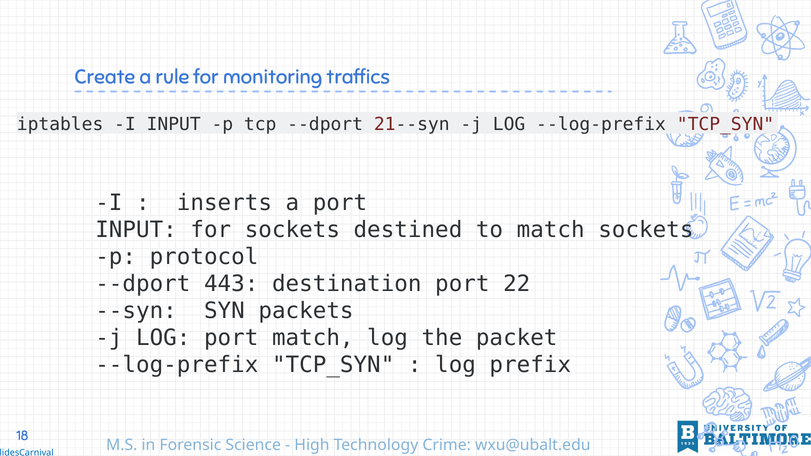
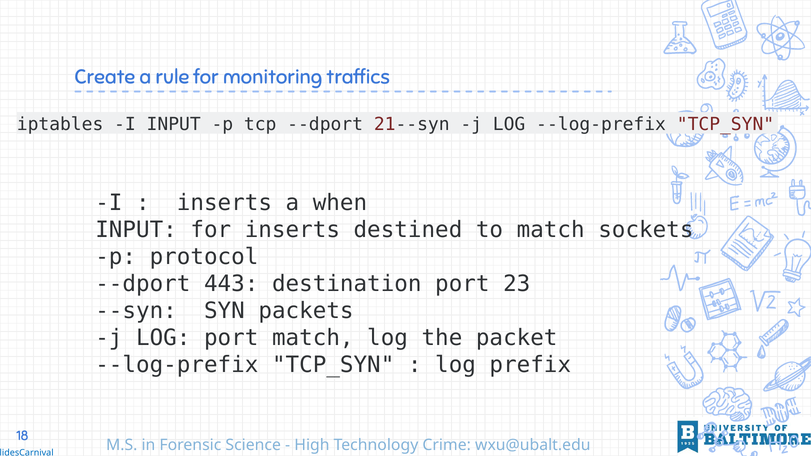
a port: port -> when (340, 203)
for sockets: sockets -> inserts (292, 230)
22: 22 -> 23 (517, 284)
